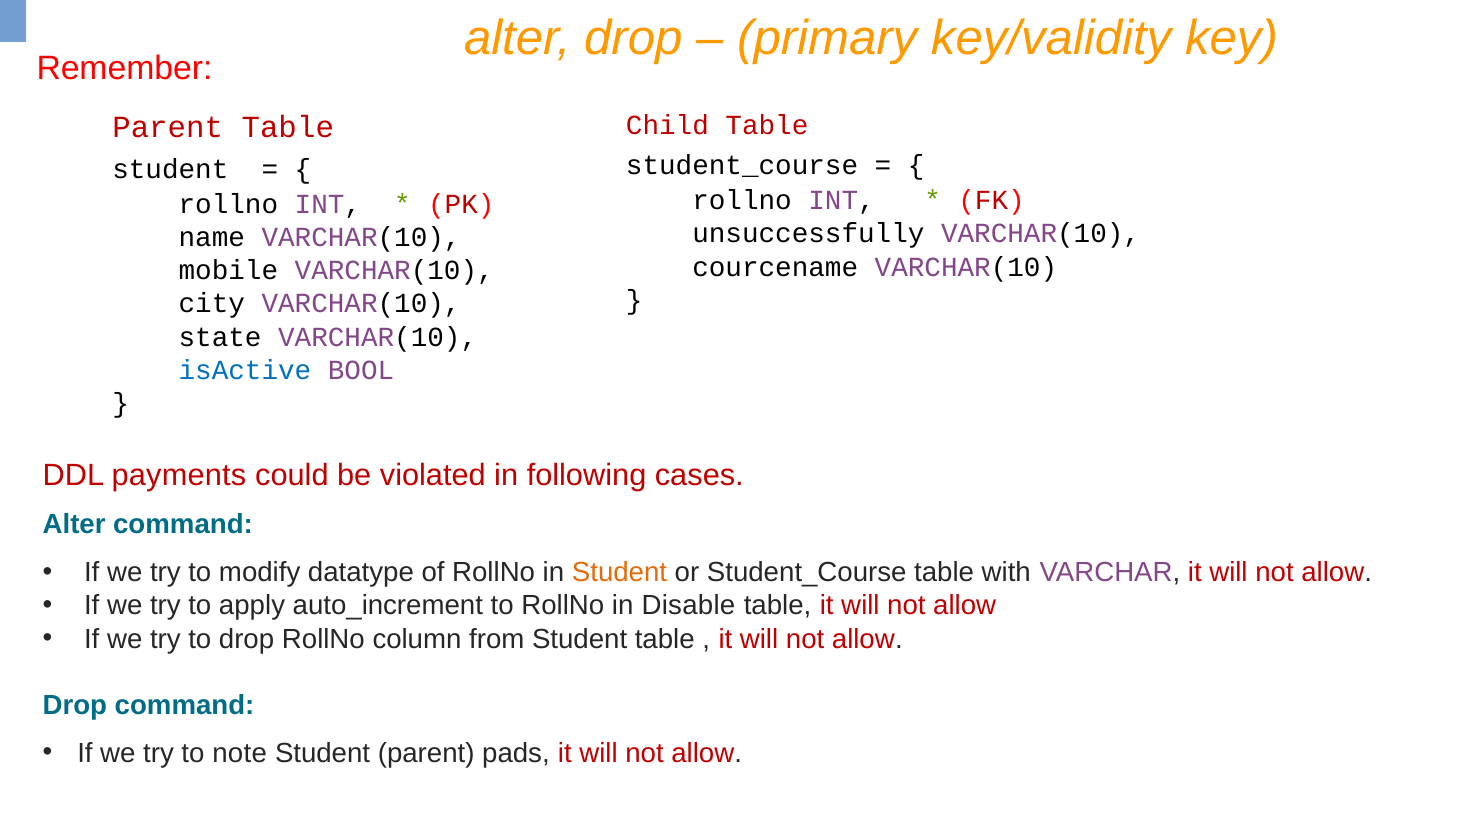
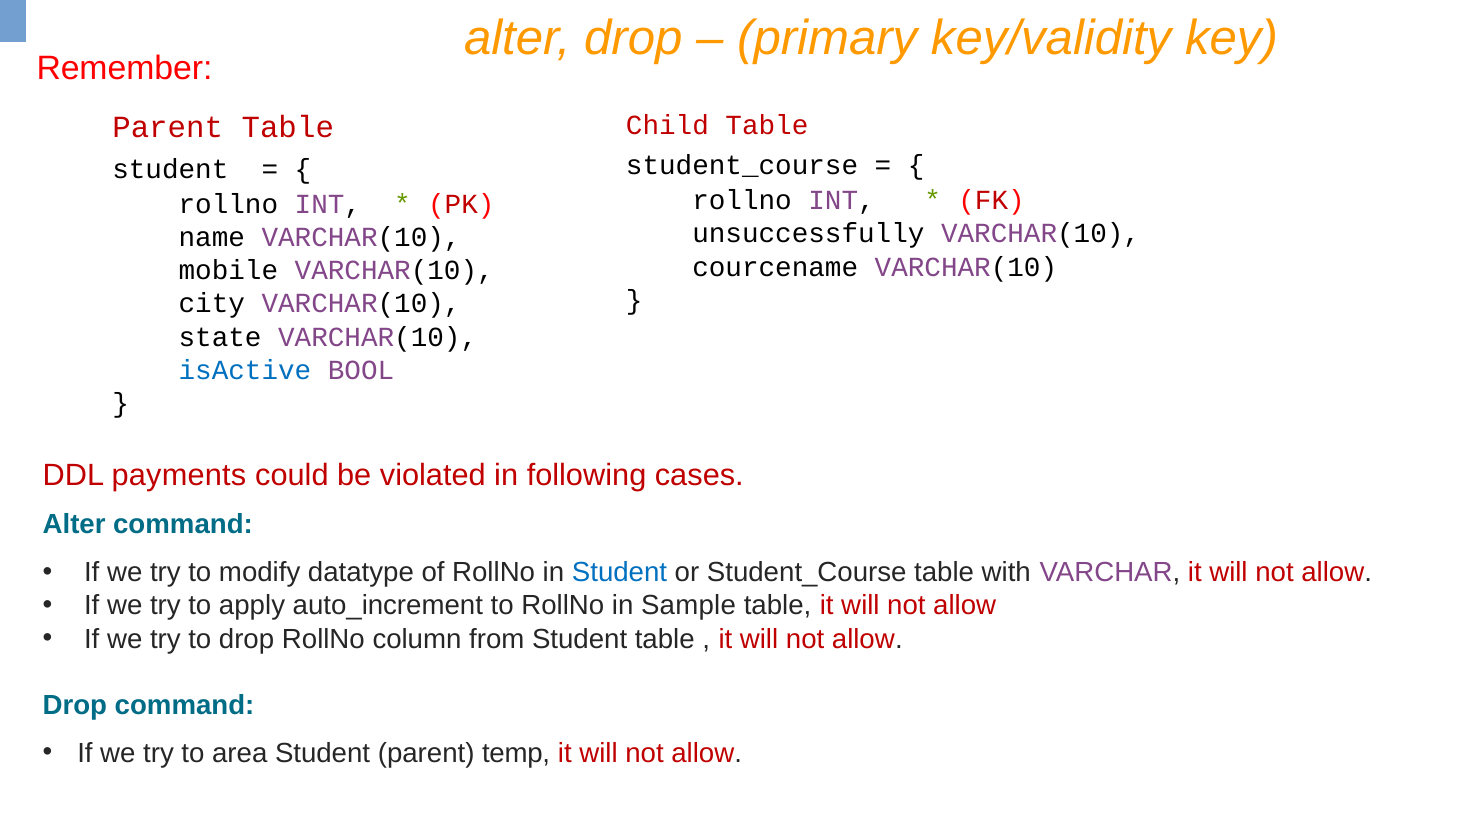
Student colour: orange -> blue (620, 573)
Disable: Disable -> Sample (688, 606)
note: note -> area (240, 753)
pads: pads -> temp (516, 753)
